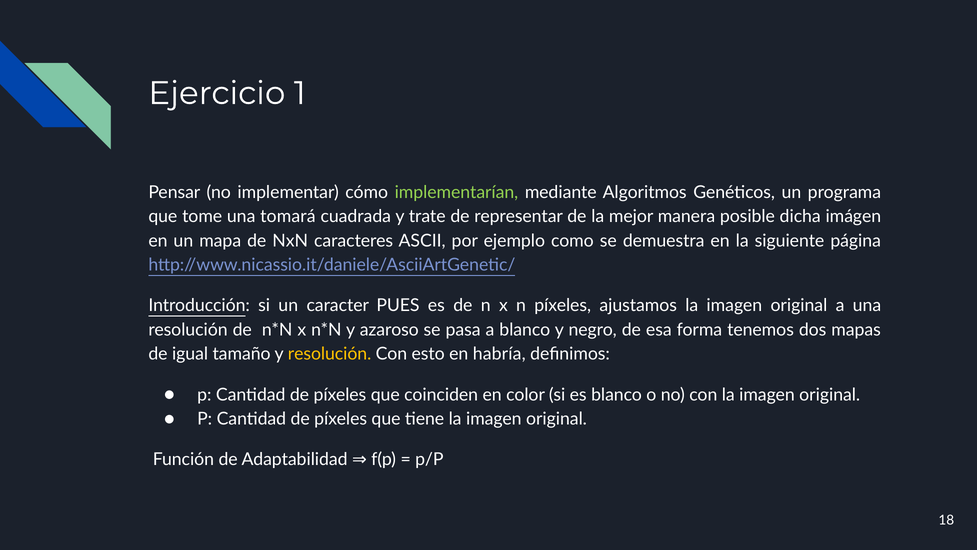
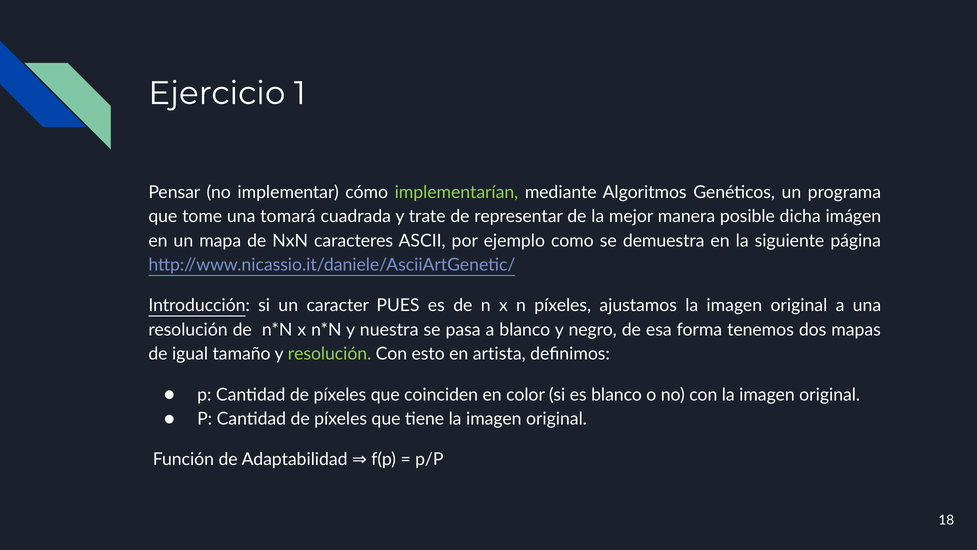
azaroso: azaroso -> nuestra (389, 330)
resolución colour: yellow -> light green (330, 354)
habría: habría -> artista (499, 354)
